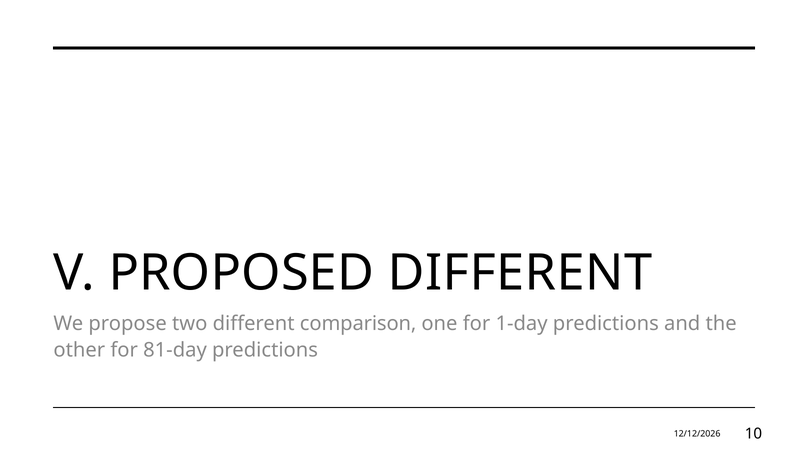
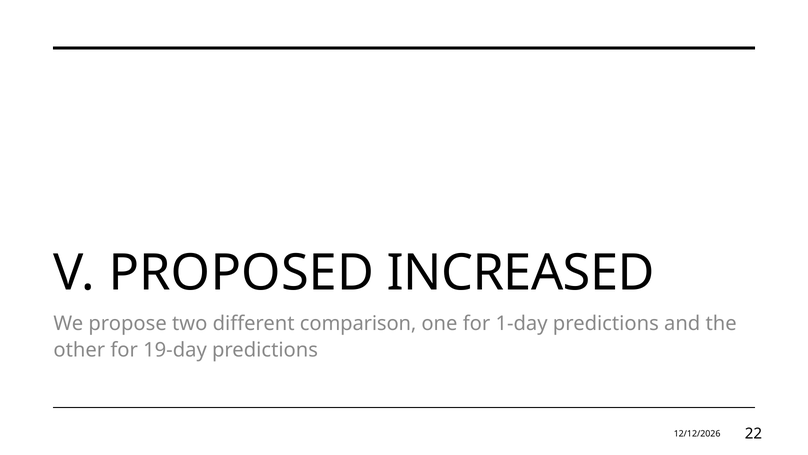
PROPOSED DIFFERENT: DIFFERENT -> INCREASED (521, 273)
81-day: 81-day -> 19-day (175, 350)
10: 10 -> 22 (754, 433)
